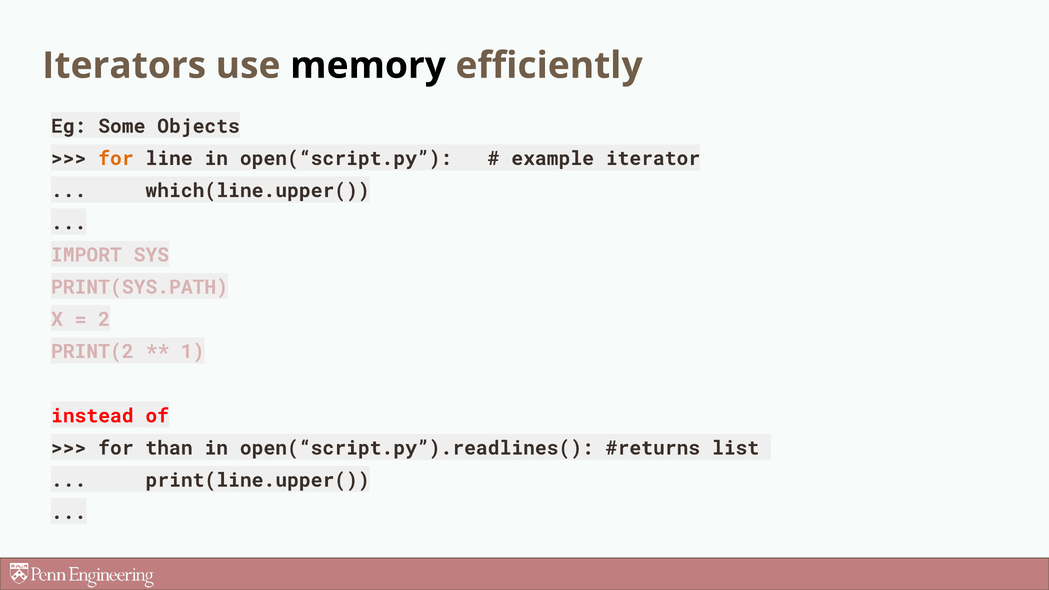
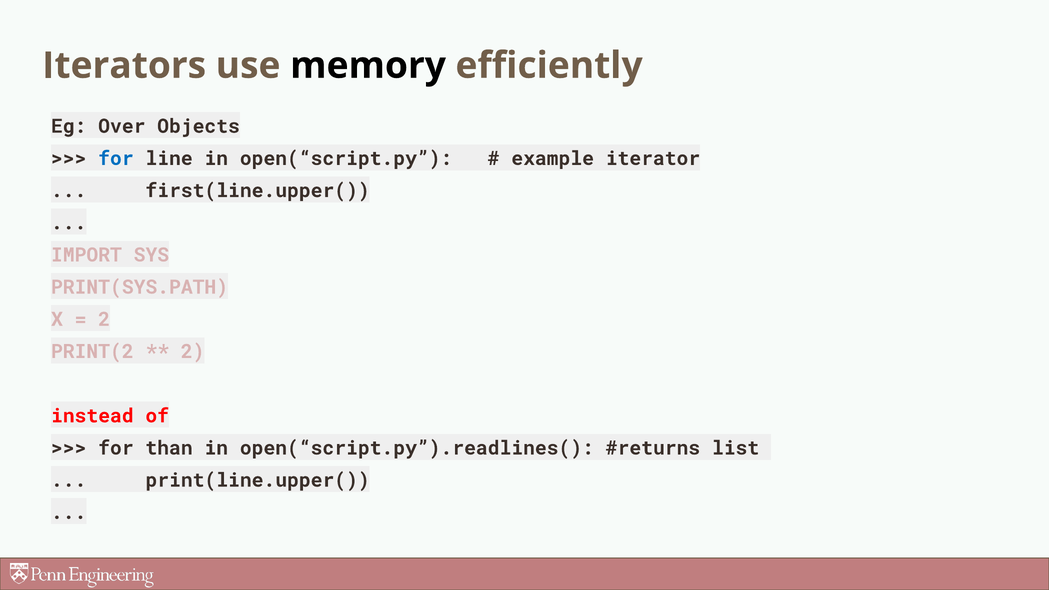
Some: Some -> Over (122, 126)
for colour: orange -> blue (116, 158)
which(line.upper(: which(line.upper( -> first(line.upper( (258, 191)
1: 1 -> 2 (193, 352)
